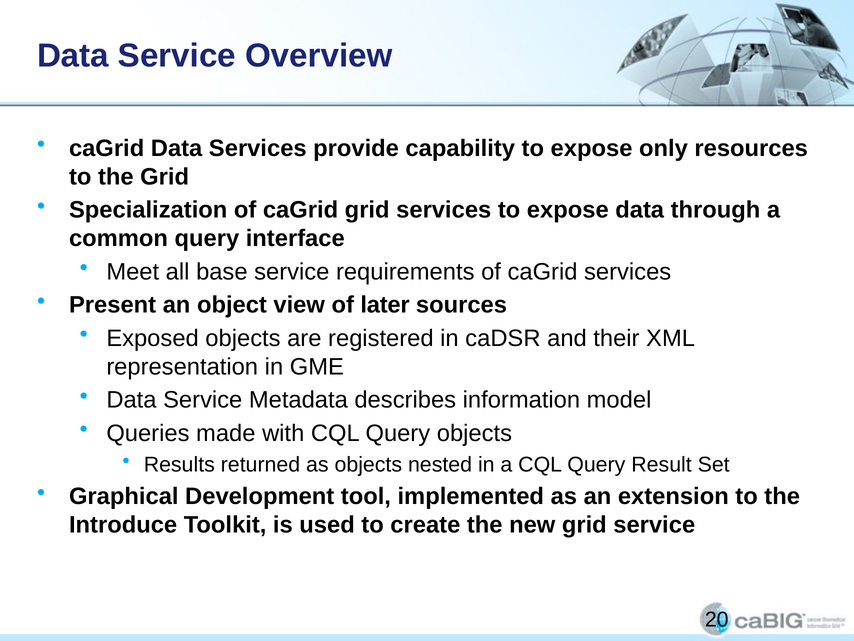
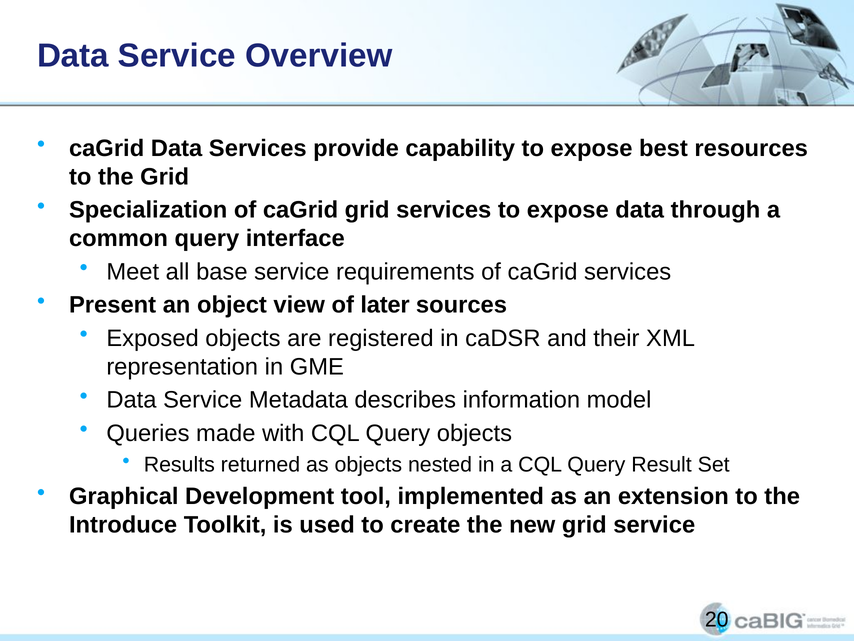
only: only -> best (663, 148)
